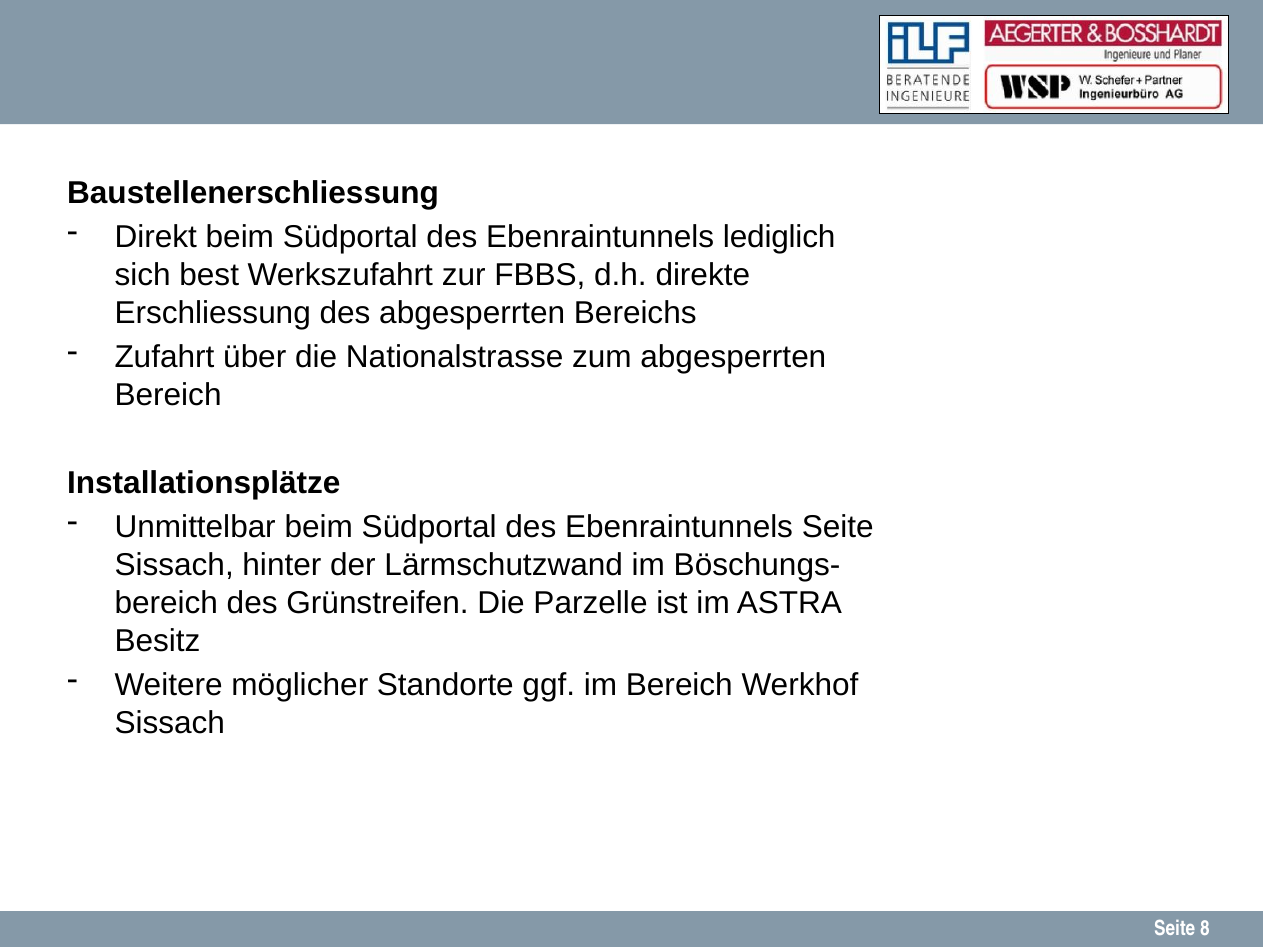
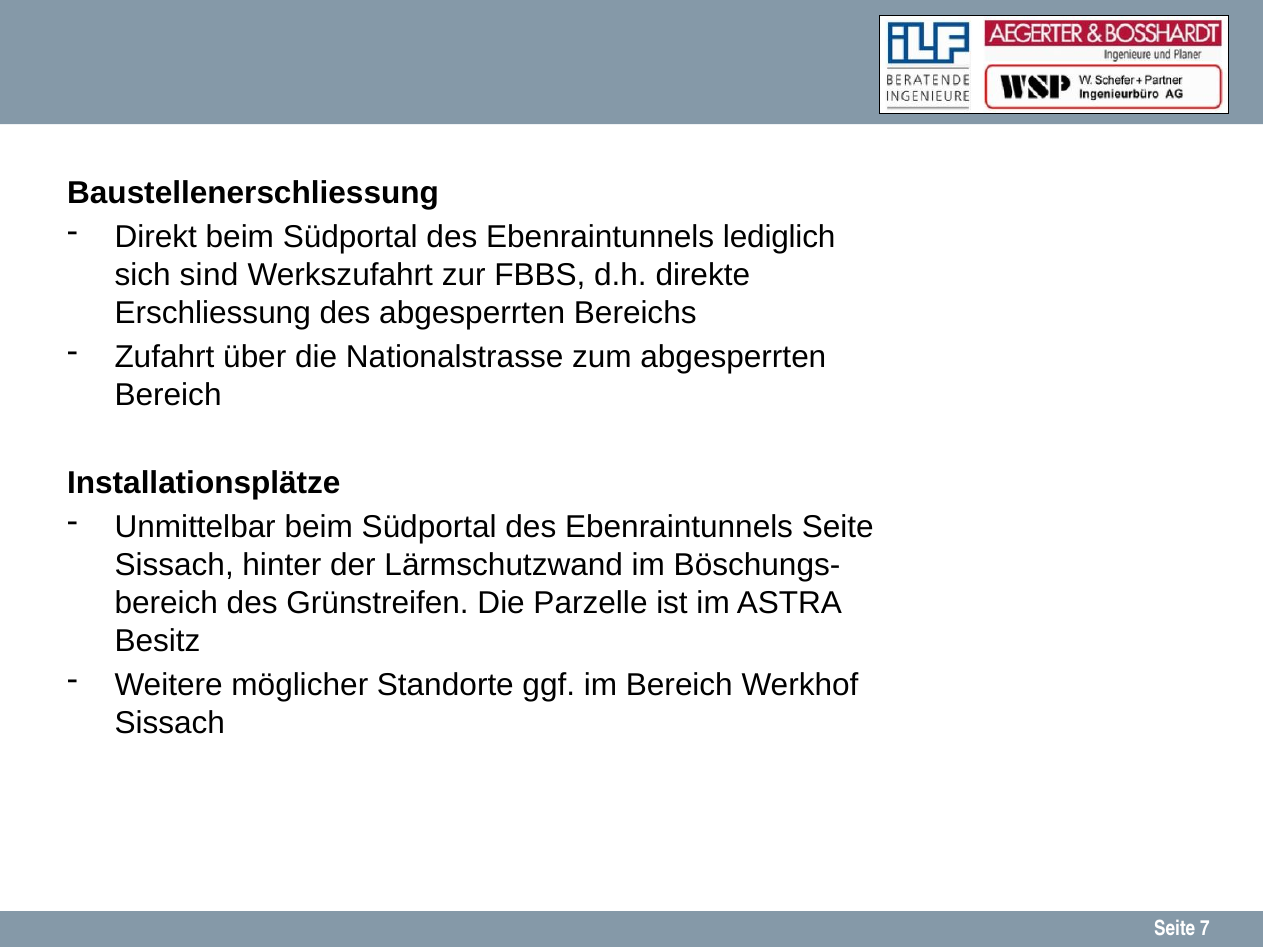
best: best -> sind (209, 275)
8: 8 -> 7 (1205, 929)
